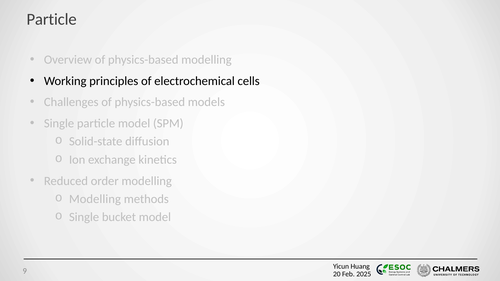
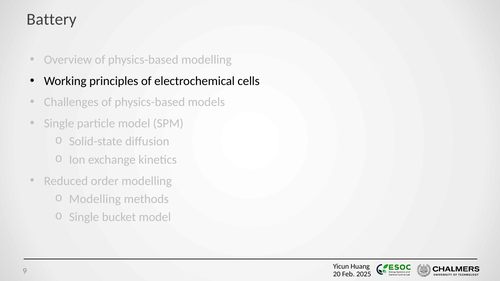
Particle: Particle -> Battery (52, 19)
